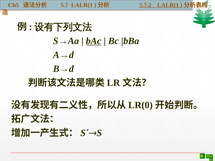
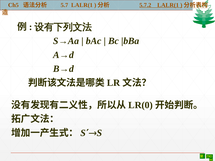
bAc underline: present -> none (94, 41)
